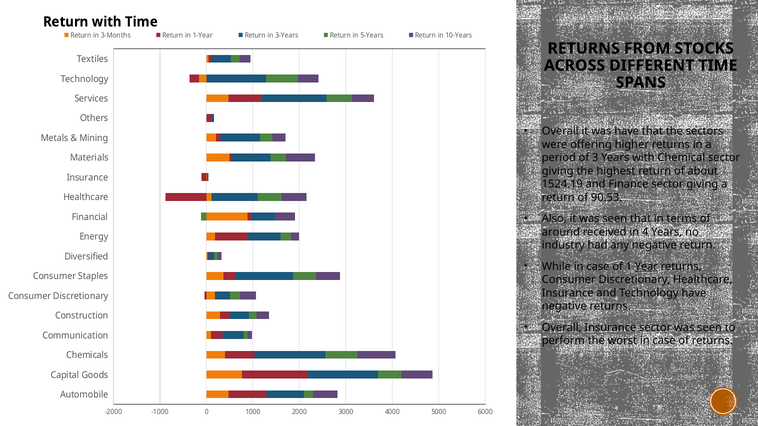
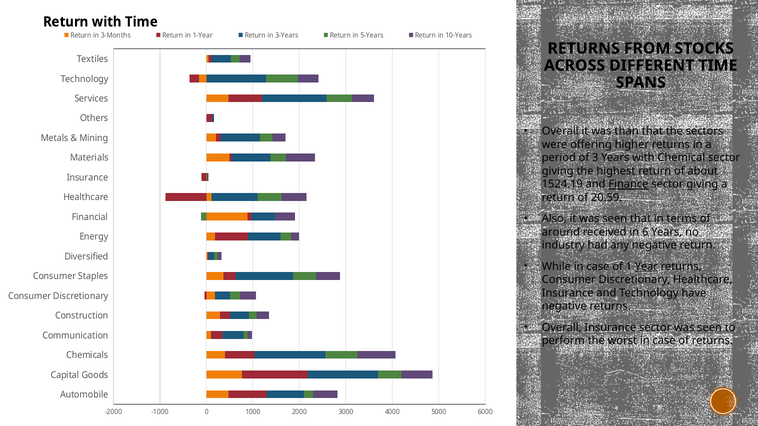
was have: have -> than (627, 131)
Finance underline: none -> present (628, 184)
90.53: 90.53 -> 20.59 (607, 198)
4: 4 -> 6 (645, 232)
